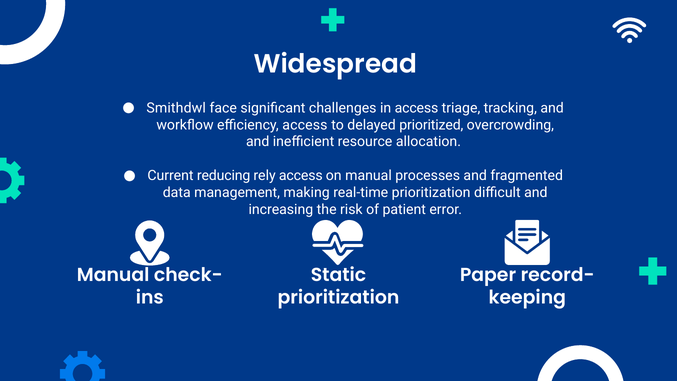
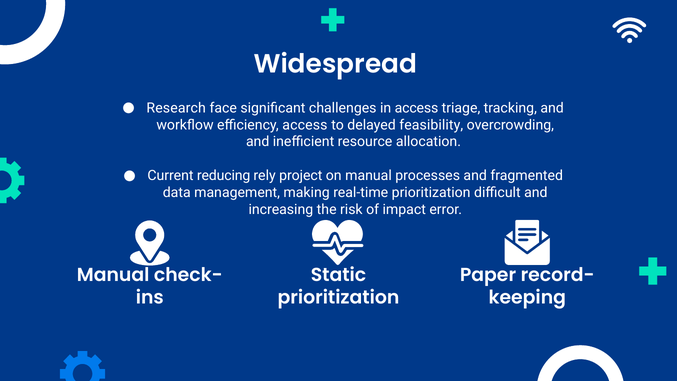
Smithdwl: Smithdwl -> Research (176, 108)
prioritized: prioritized -> feasibility (431, 125)
rely access: access -> project (301, 176)
patient: patient -> impact (404, 209)
